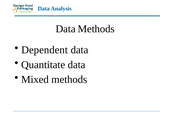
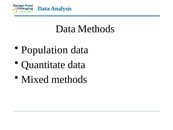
Dependent: Dependent -> Population (45, 50)
